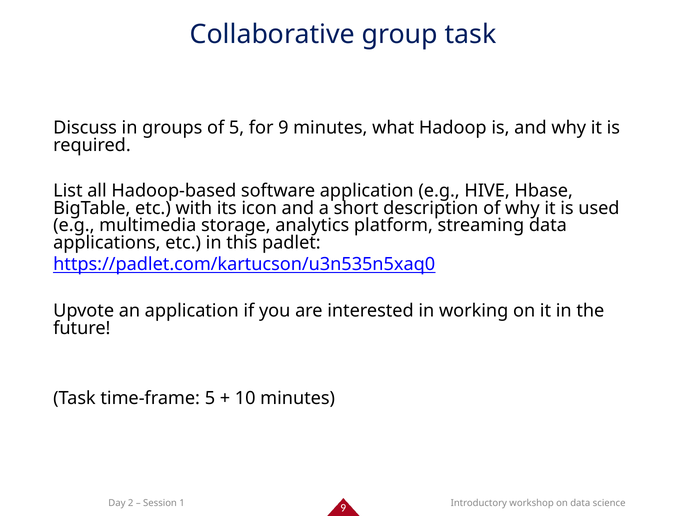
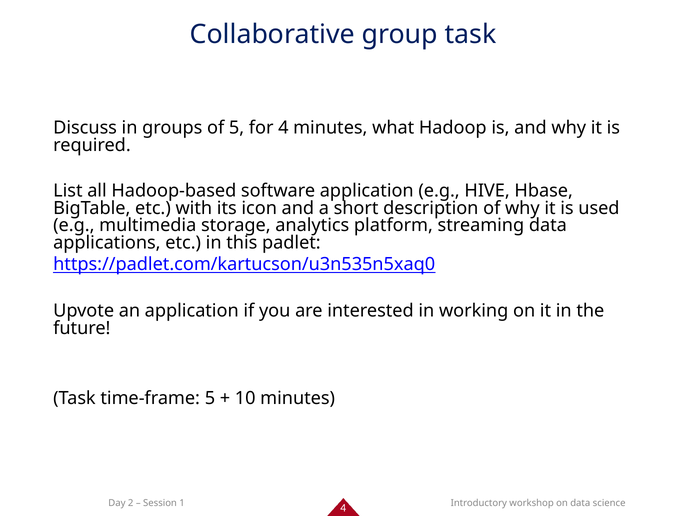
for 9: 9 -> 4 (283, 128)
9: 9 -> 4 (343, 508)
